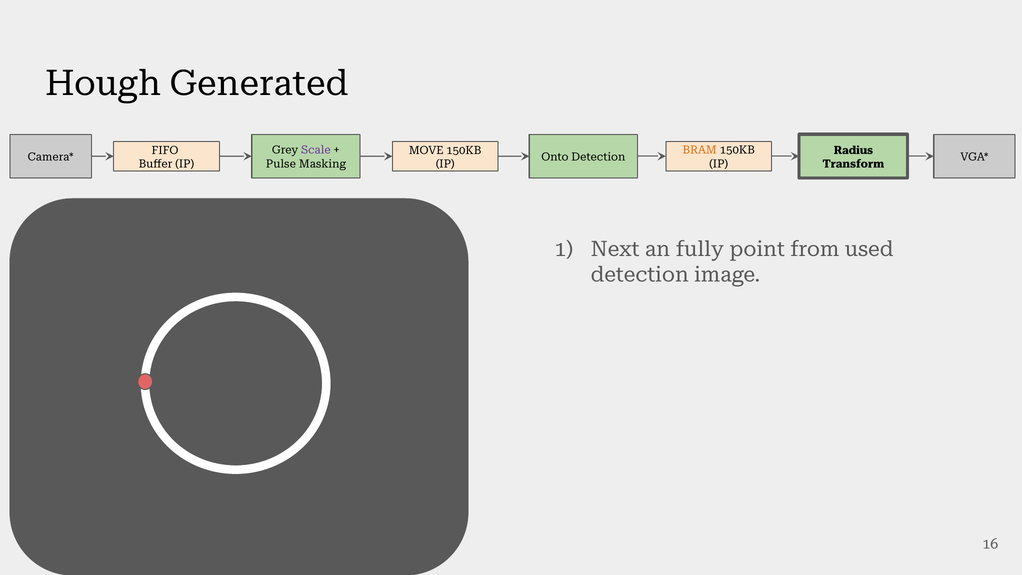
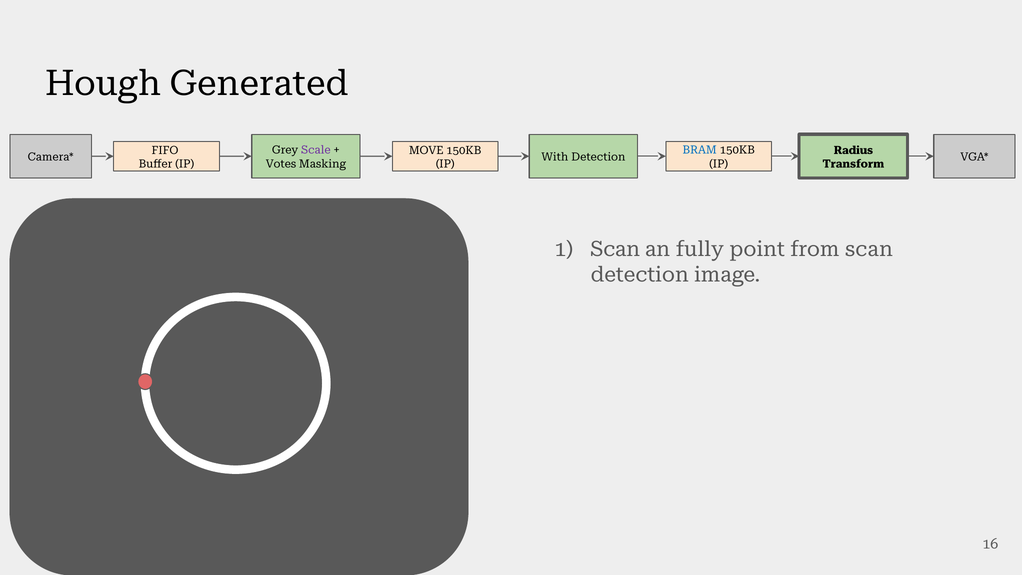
BRAM colour: orange -> blue (700, 150)
Onto: Onto -> With (555, 157)
Pulse: Pulse -> Votes (281, 164)
Next: Next -> Scan (615, 249)
from used: used -> scan (869, 249)
